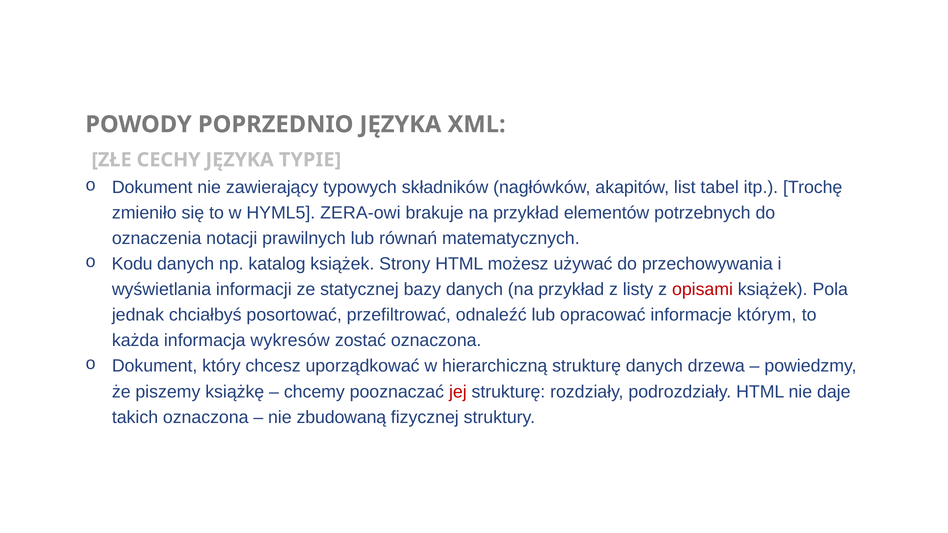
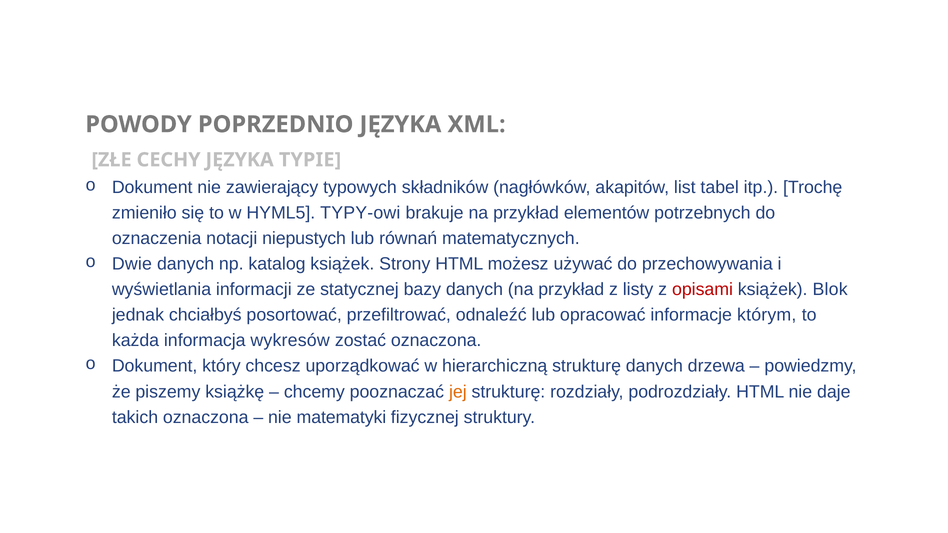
ZERA-owi: ZERA-owi -> TYPY-owi (360, 213)
prawilnych: prawilnych -> niepustych (304, 238)
Kodu: Kodu -> Dwie (132, 264)
Pola: Pola -> Blok (830, 290)
jej colour: red -> orange (458, 392)
zbudowaną: zbudowaną -> matematyki (341, 417)
